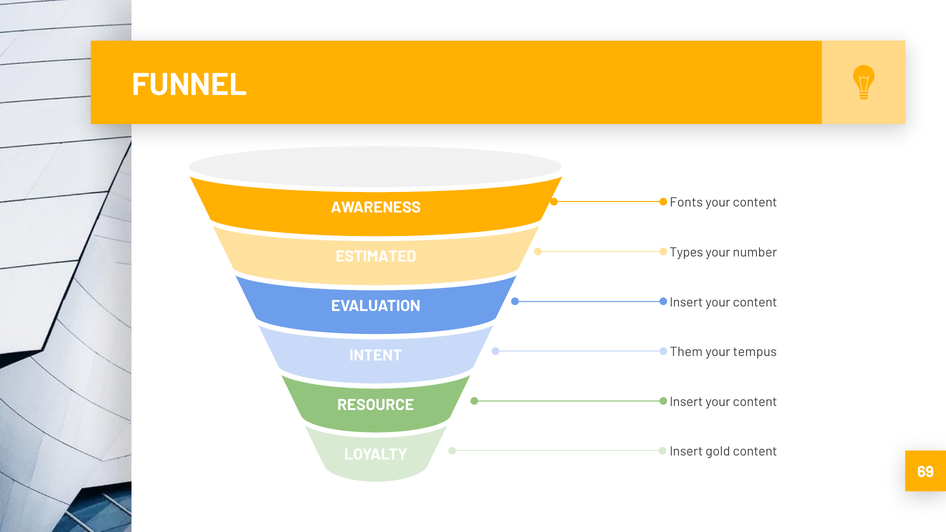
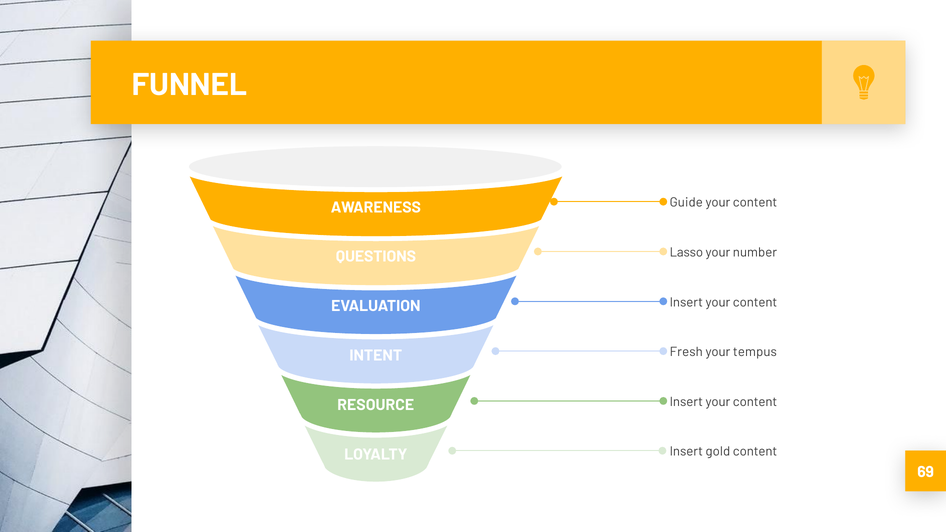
Fonts: Fonts -> Guide (686, 203)
Types: Types -> Lasso (686, 252)
ESTIMATED: ESTIMATED -> QUESTIONS (376, 257)
Them: Them -> Fresh (686, 352)
